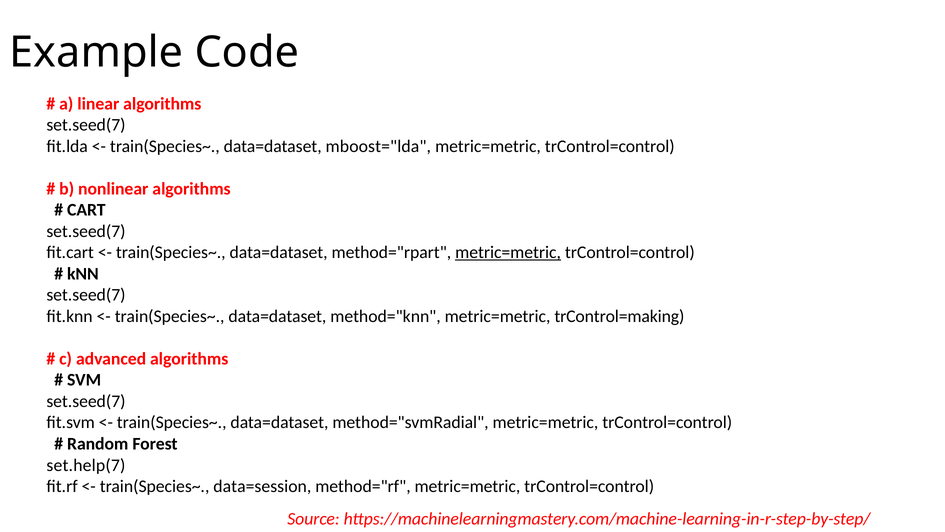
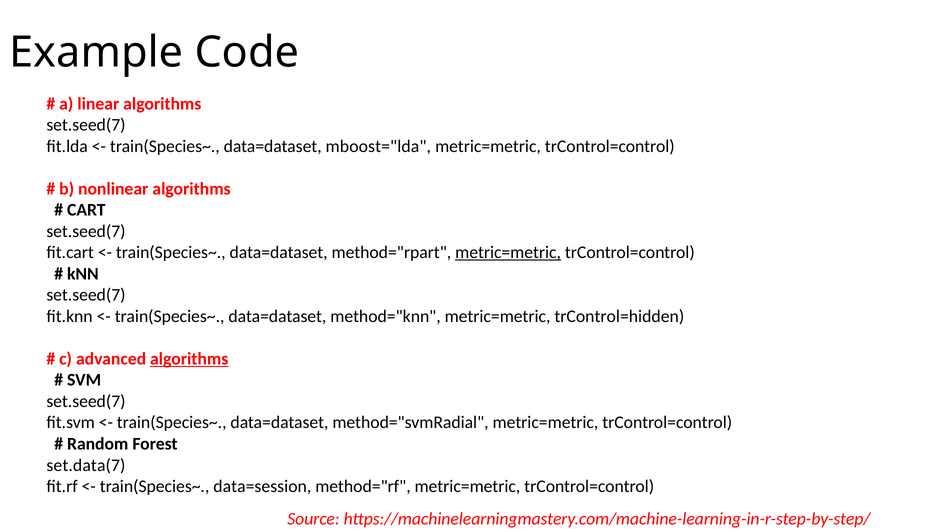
trControl=making: trControl=making -> trControl=hidden (619, 316)
algorithms underline: none -> present (189, 359)
set.help(7: set.help(7 -> set.data(7 (86, 465)
